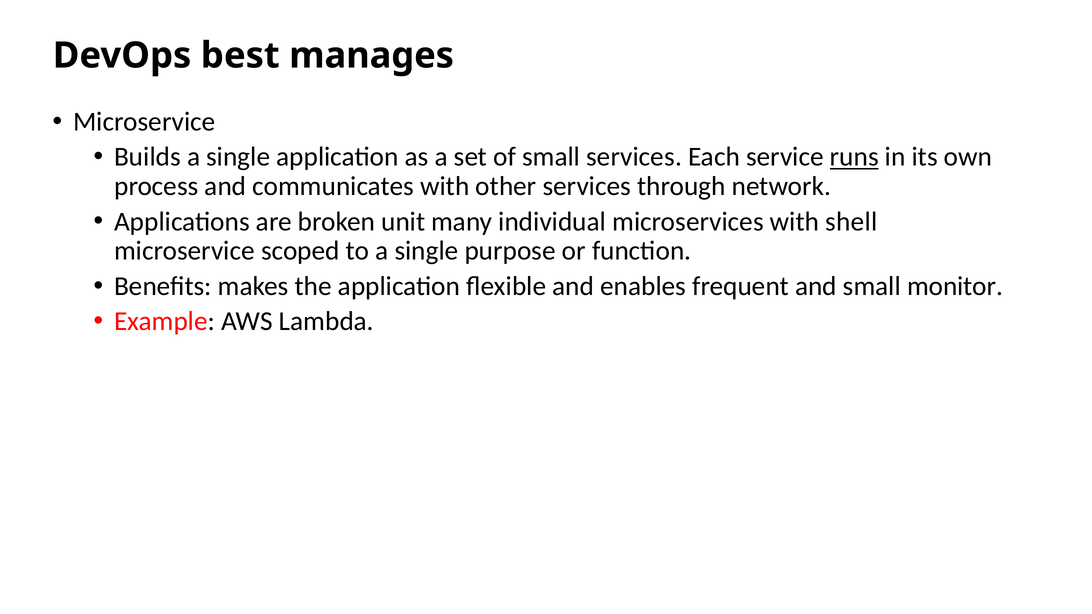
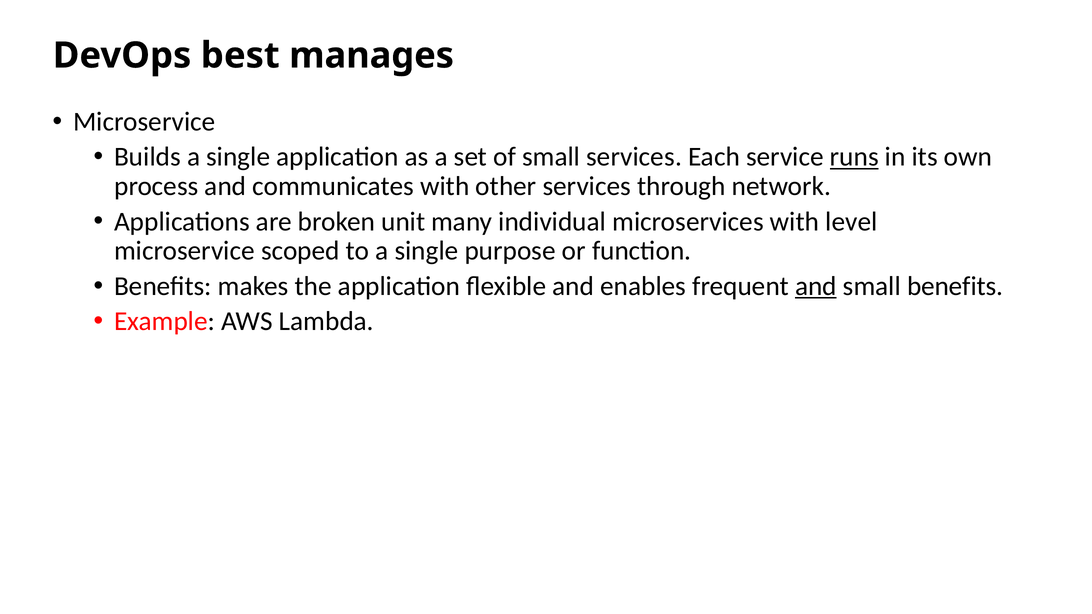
shell: shell -> level (851, 222)
and underline: none -> present (816, 286)
small monitor: monitor -> benefits (955, 286)
